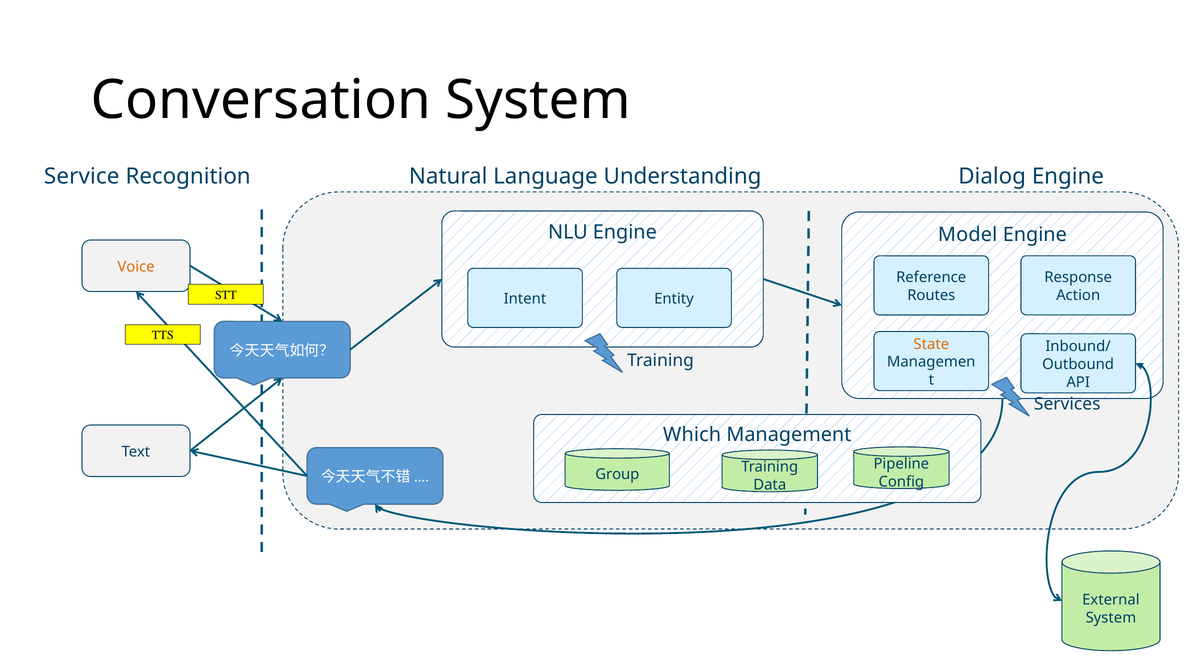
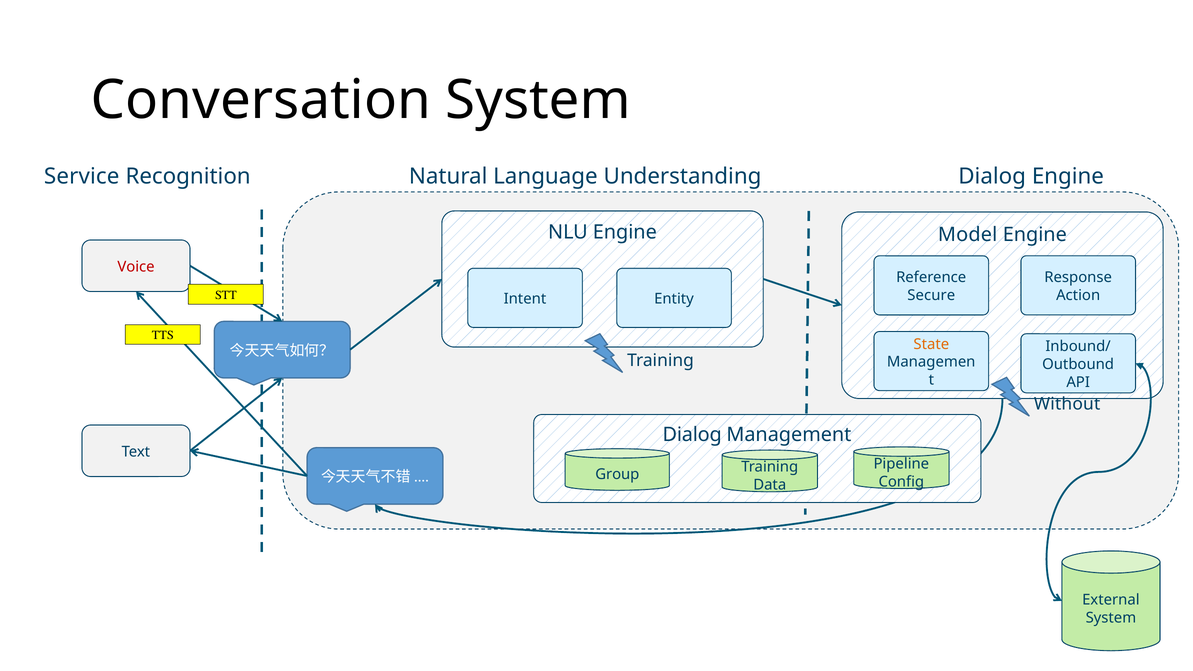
Voice colour: orange -> red (136, 267)
Routes: Routes -> Secure (931, 295)
Services: Services -> Without (1067, 404)
Which: Which -> Dialog (692, 435)
